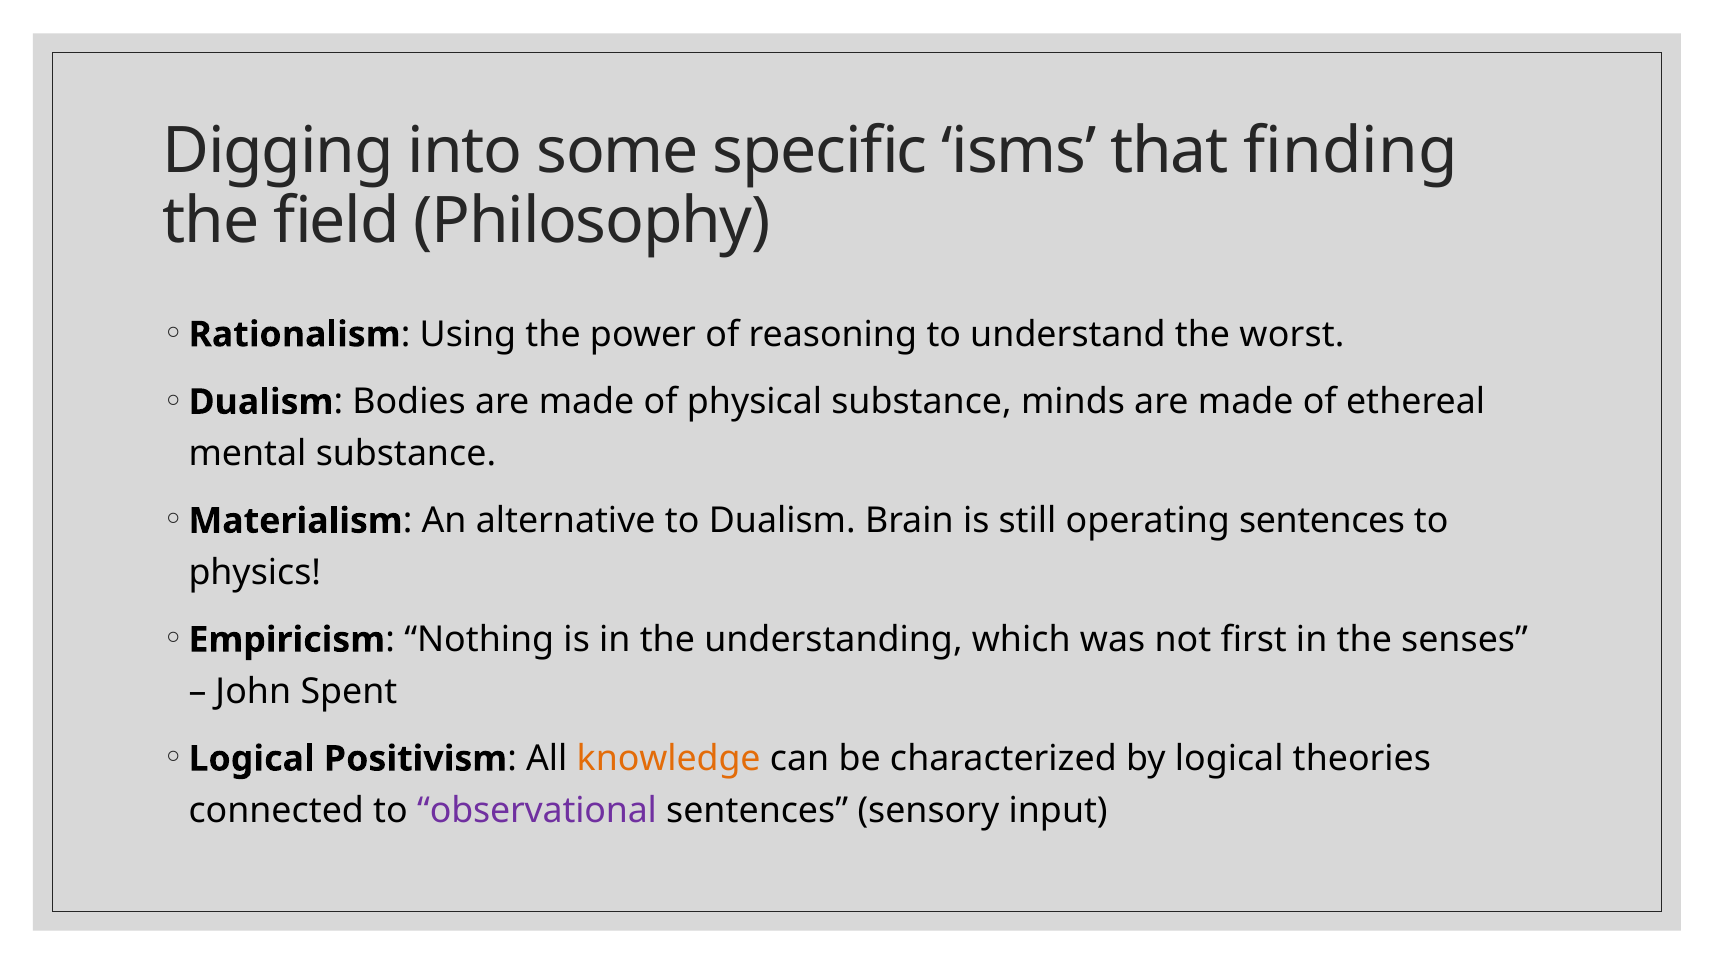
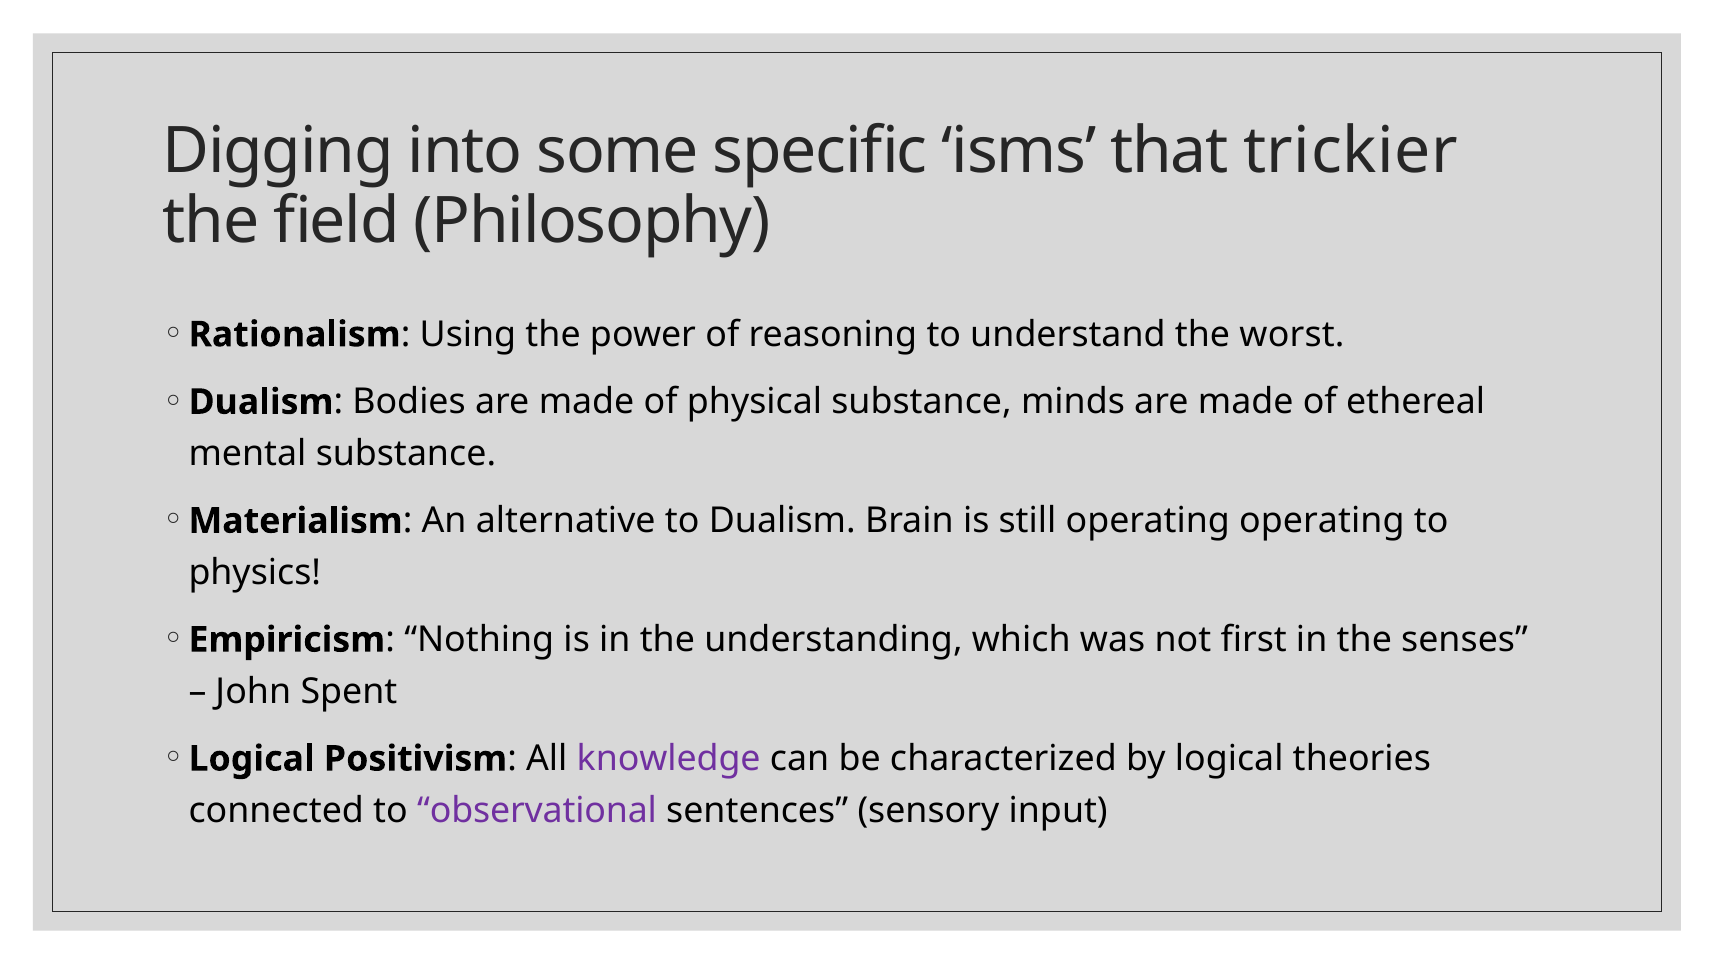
finding: finding -> trickier (1350, 152)
operating sentences: sentences -> operating (1322, 521)
knowledge colour: orange -> purple (669, 759)
